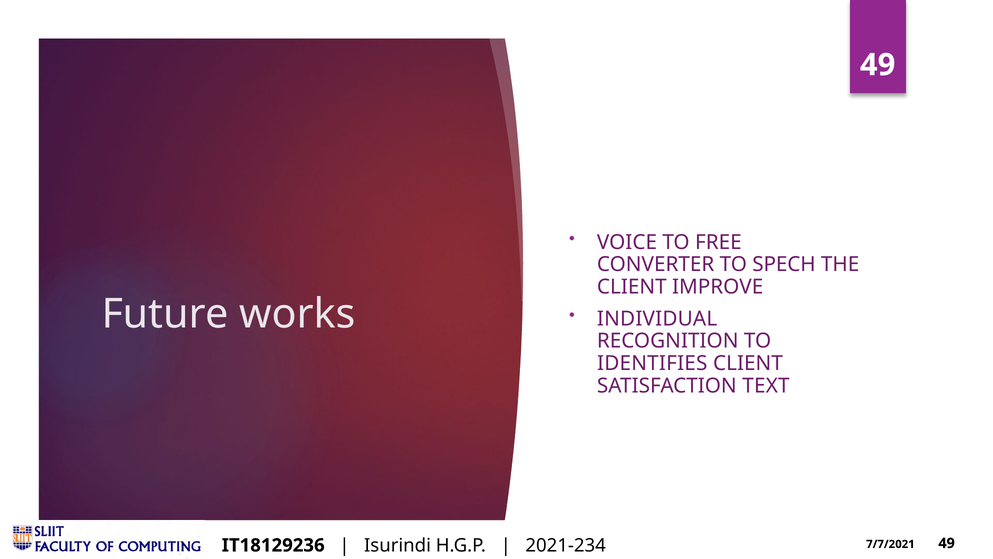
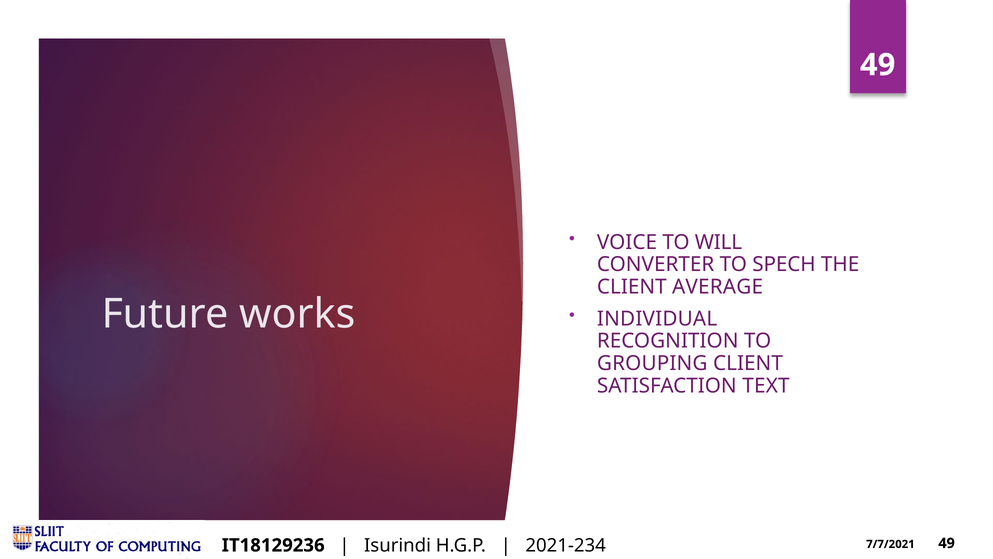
FREE: FREE -> WILL (718, 242)
IMPROVE: IMPROVE -> AVERAGE (718, 287)
IDENTIFIES: IDENTIFIES -> GROUPING (652, 363)
